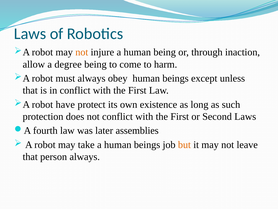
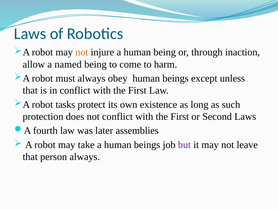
degree: degree -> named (68, 64)
have: have -> tasks (65, 104)
but colour: orange -> purple (184, 144)
